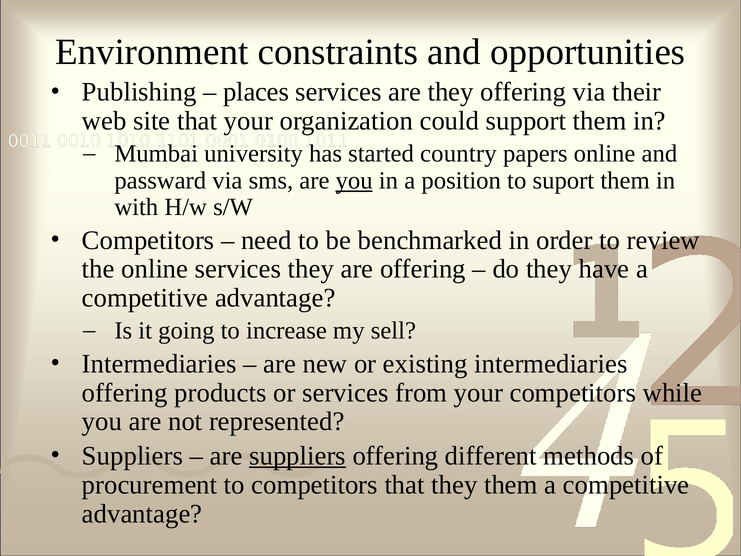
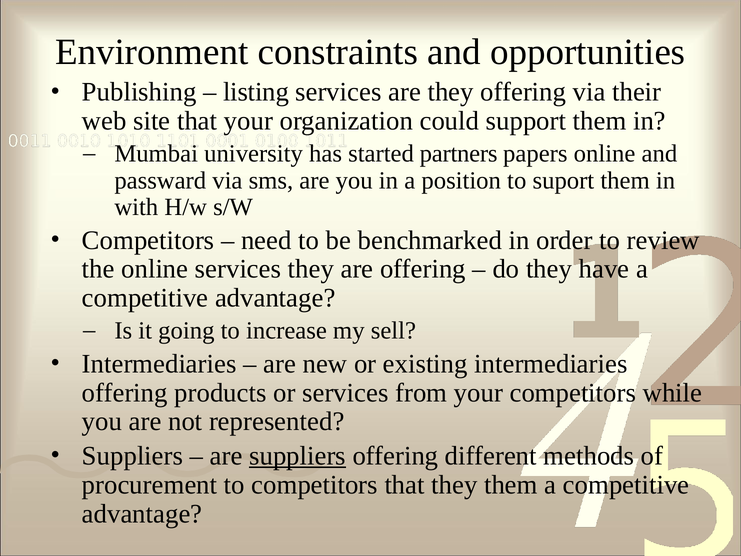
places: places -> listing (256, 92)
country: country -> partners (459, 154)
you underline: present -> none (354, 180)
